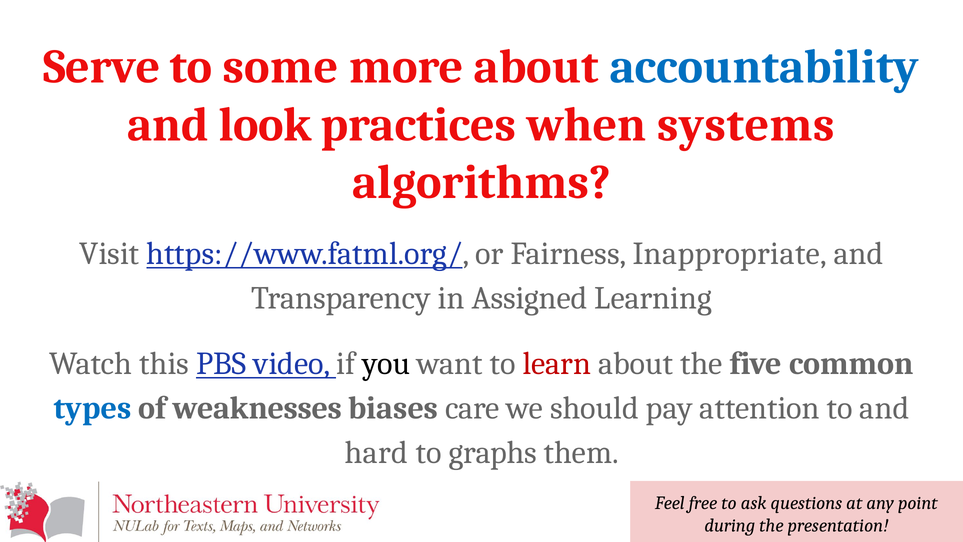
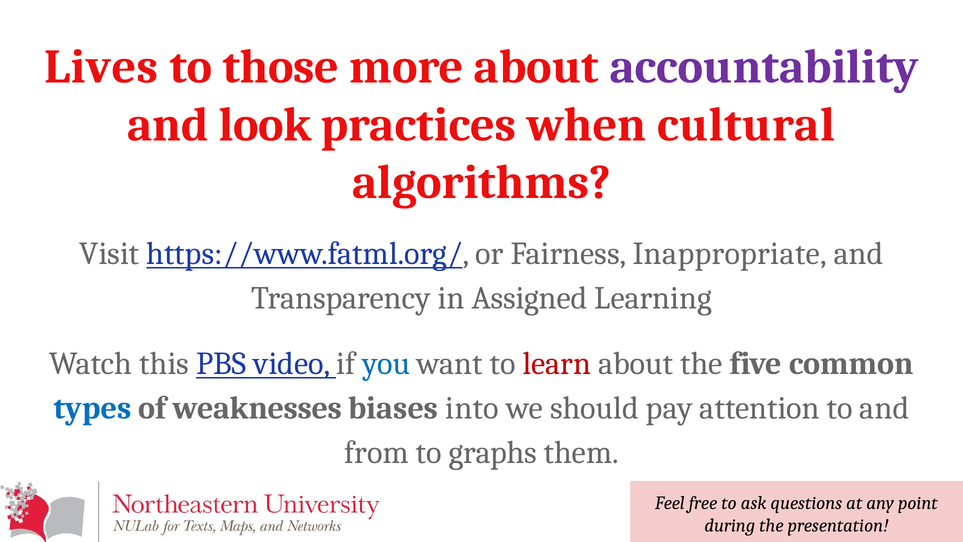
Serve: Serve -> Lives (101, 67)
some: some -> those (281, 67)
accountability colour: blue -> purple (764, 67)
systems: systems -> cultural (746, 125)
you colour: black -> blue (386, 364)
care: care -> into (472, 408)
hard: hard -> from (376, 452)
